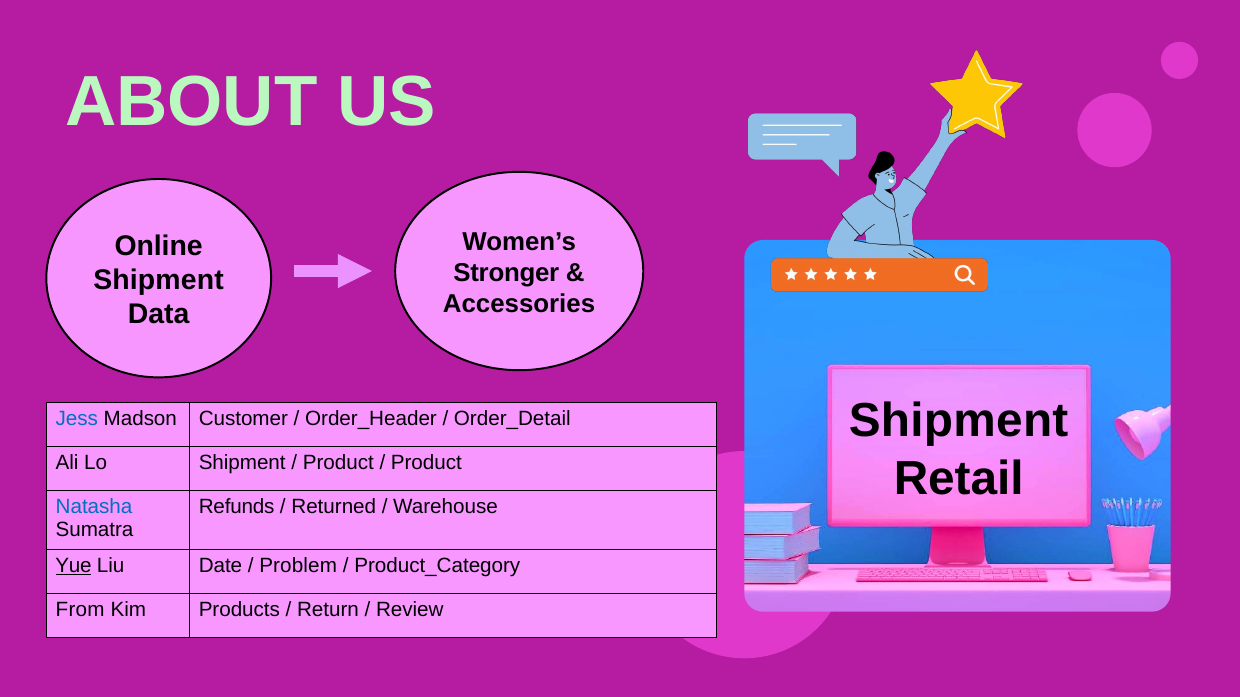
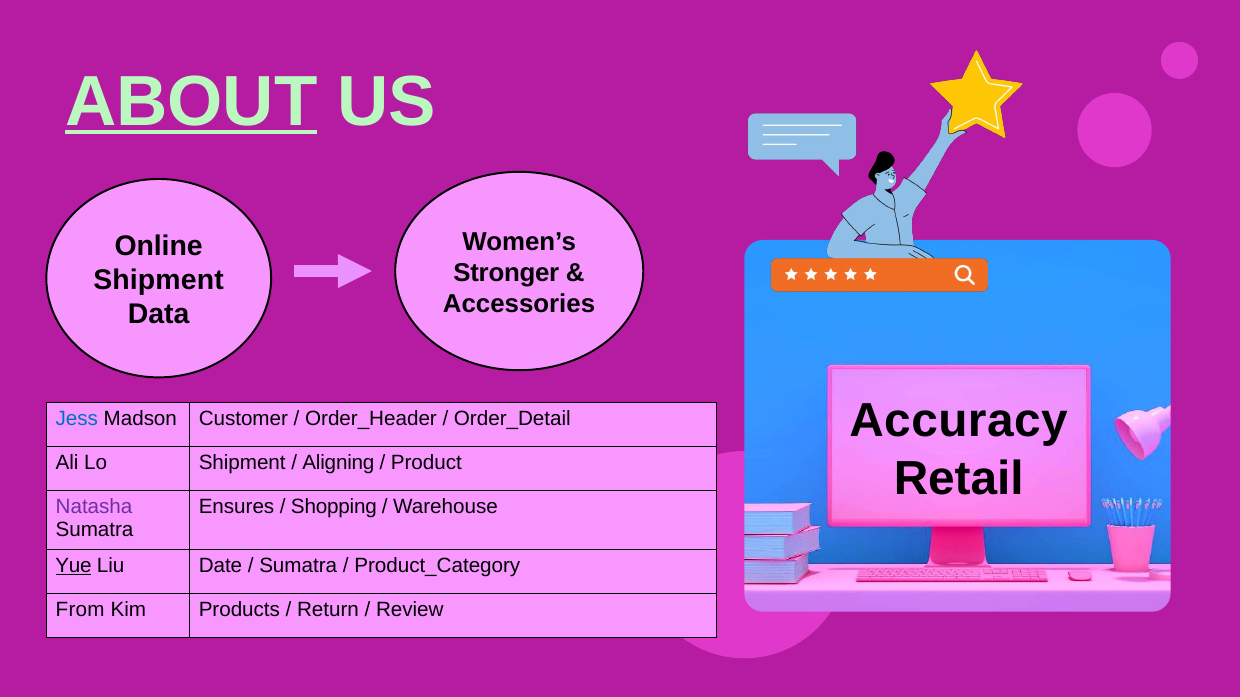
ABOUT underline: none -> present (191, 102)
Shipment: Shipment -> Accuracy (958, 422)
Product: Product -> Aligning (338, 463)
Natasha colour: blue -> purple (94, 507)
Refunds: Refunds -> Ensures (237, 507)
Returned: Returned -> Shopping (334, 507)
Problem: Problem -> Sumatra (298, 566)
